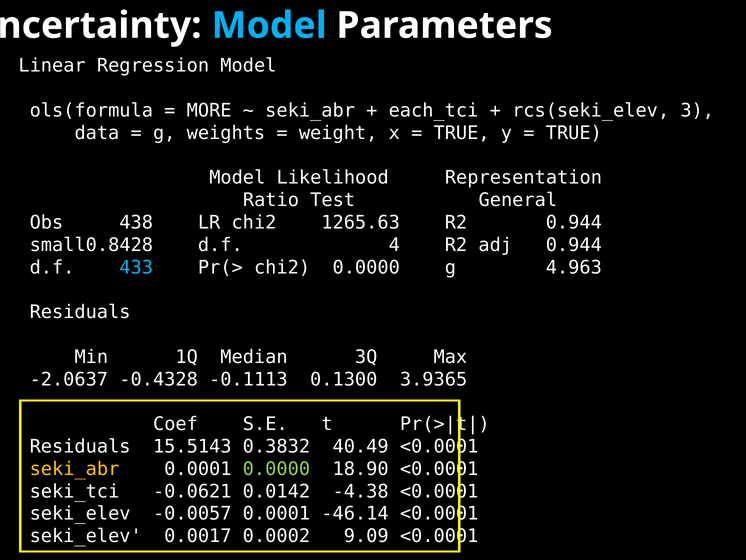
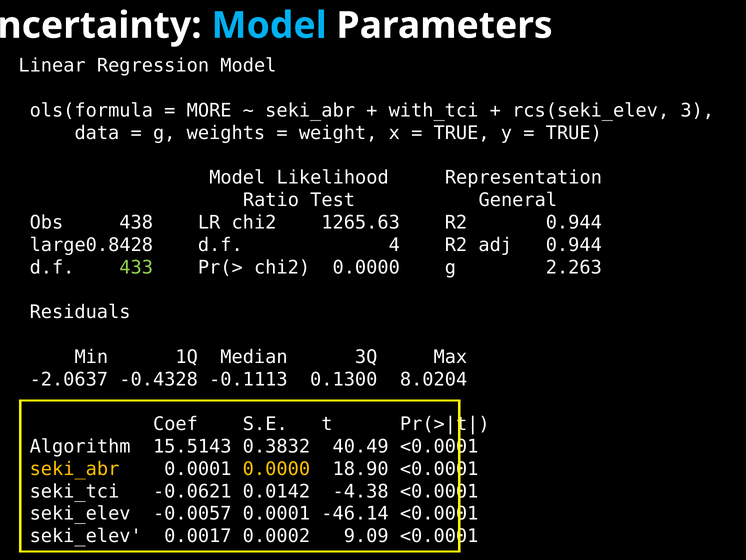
each_tci: each_tci -> with_tci (434, 110)
small0.8428: small0.8428 -> large0.8428 (91, 245)
433 colour: light blue -> light green (136, 267)
4.963: 4.963 -> 2.263 (574, 267)
3.9365: 3.9365 -> 8.0204 (434, 379)
Residuals: Residuals -> Algorithm (80, 446)
0.0000 colour: light green -> yellow (276, 469)
